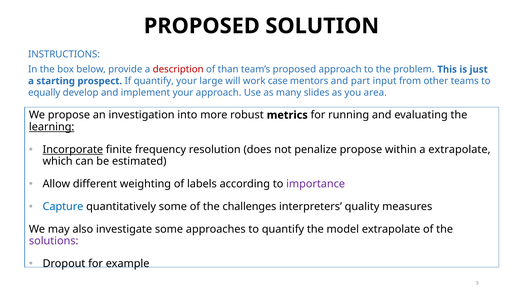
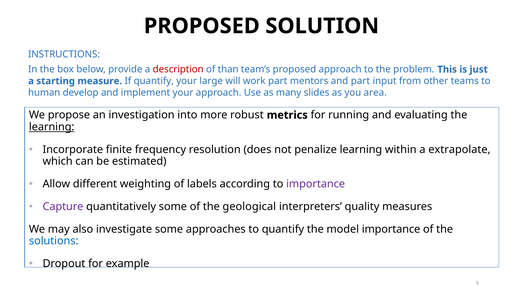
prospect: prospect -> measure (100, 81)
work case: case -> part (278, 81)
equally: equally -> human (44, 93)
Incorporate underline: present -> none (73, 150)
penalize propose: propose -> learning (361, 150)
Capture colour: blue -> purple (63, 207)
challenges: challenges -> geological (249, 207)
model extrapolate: extrapolate -> importance (391, 229)
solutions colour: purple -> blue (54, 241)
